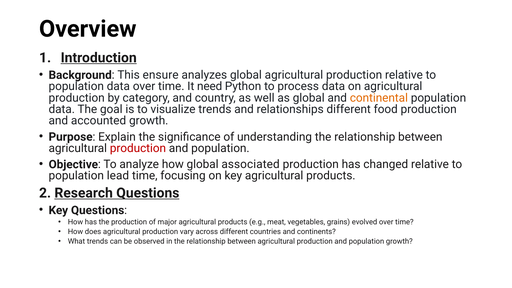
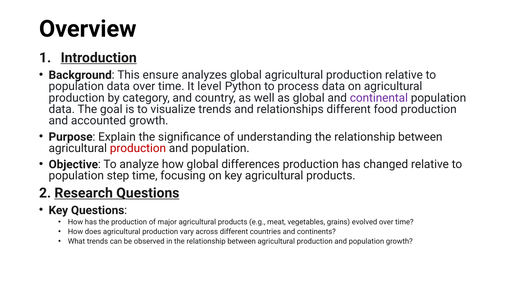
need: need -> level (210, 86)
continental colour: orange -> purple (379, 98)
associated: associated -> differences (251, 164)
lead: lead -> step (118, 176)
